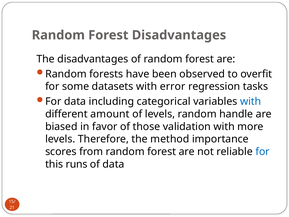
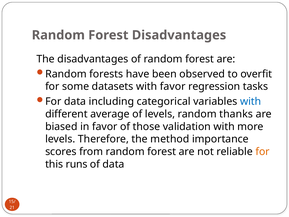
with error: error -> favor (173, 86)
amount: amount -> average (110, 114)
handle: handle -> thanks (236, 114)
for colour: blue -> orange (263, 152)
